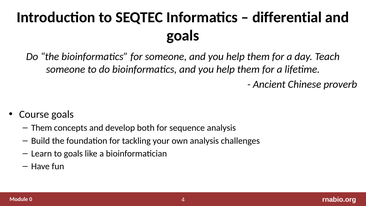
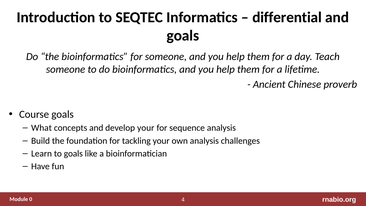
Them: Them -> What (41, 128)
develop both: both -> your (146, 128)
